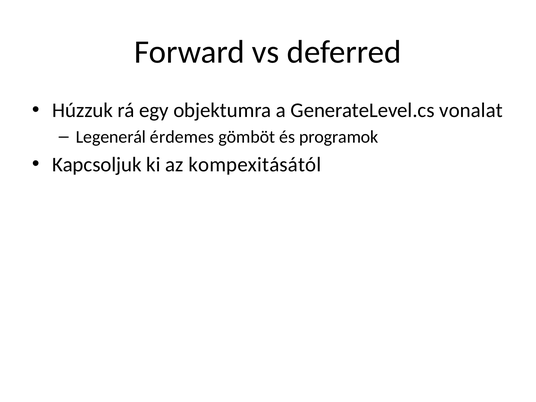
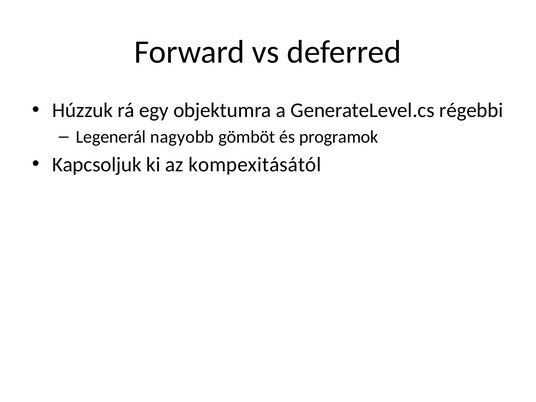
vonalat: vonalat -> régebbi (471, 110)
érdemes: érdemes -> nagyobb (182, 137)
